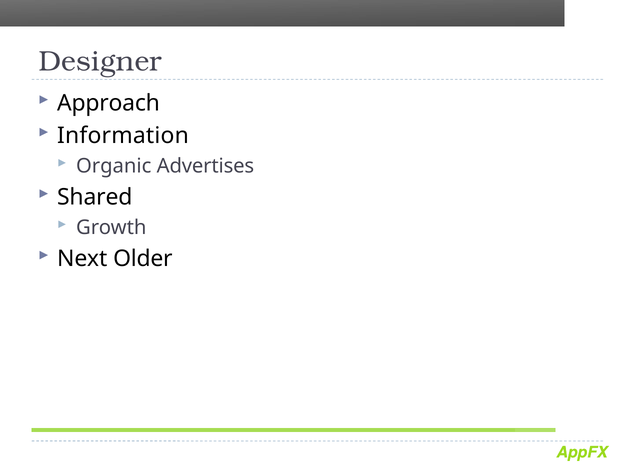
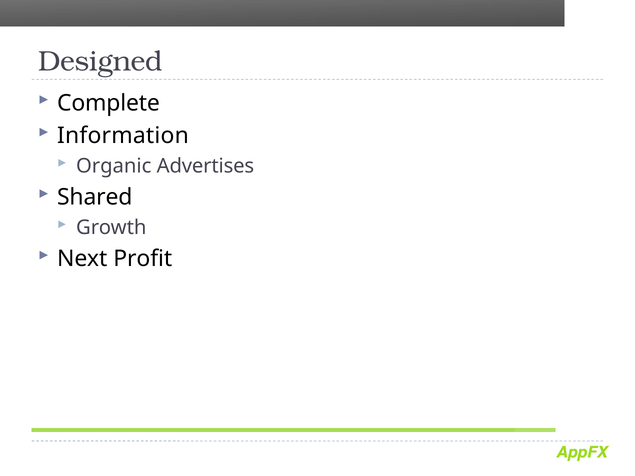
Designer: Designer -> Designed (100, 61)
Approach: Approach -> Complete (108, 103)
Older: Older -> Profit (143, 259)
